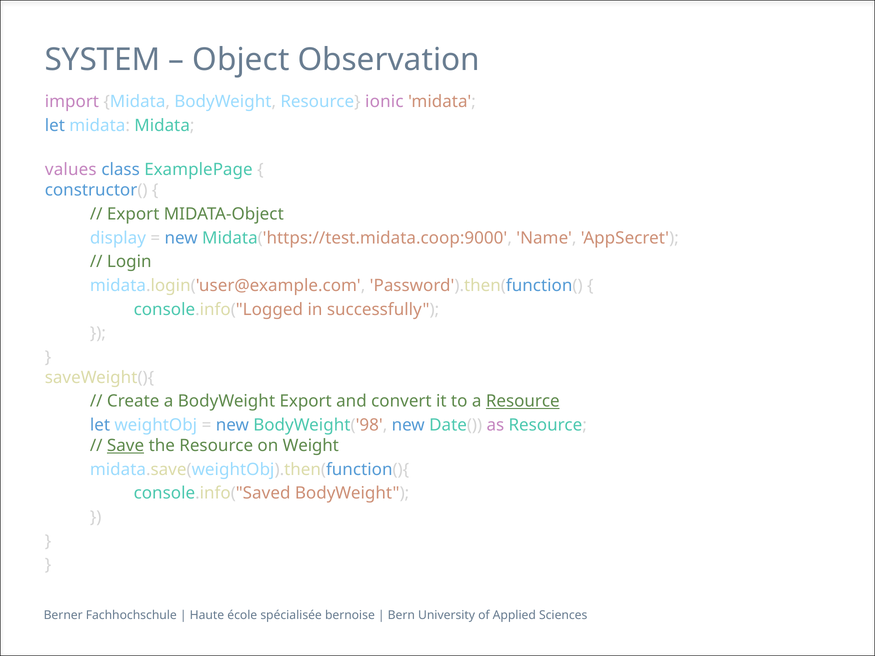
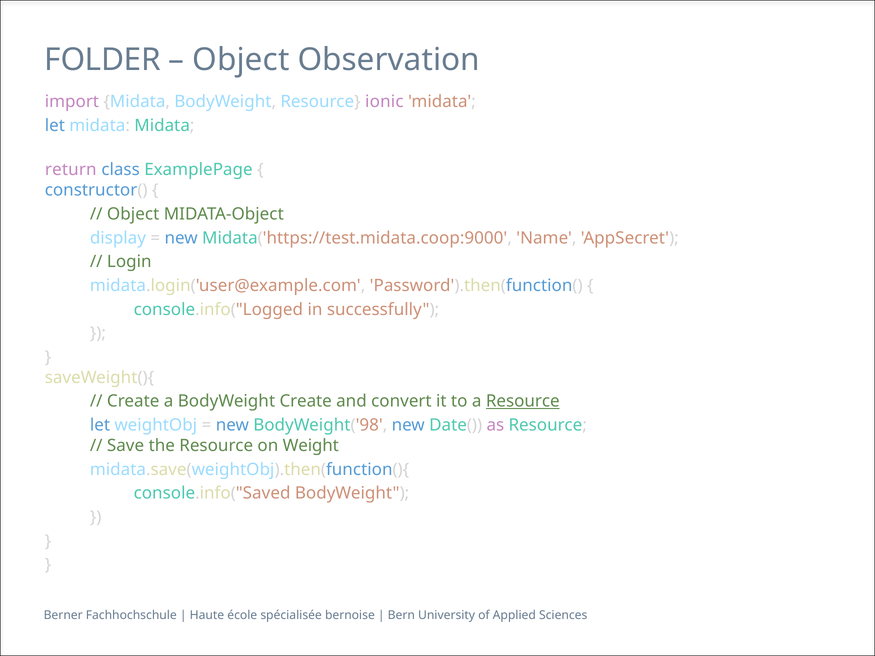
SYSTEM: SYSTEM -> FOLDER (103, 60)
values: values -> return (71, 170)
Export: Export -> Object (133, 214)
BodyWeight Export: Export -> Create (306, 401)
Save underline: present -> none (126, 446)
